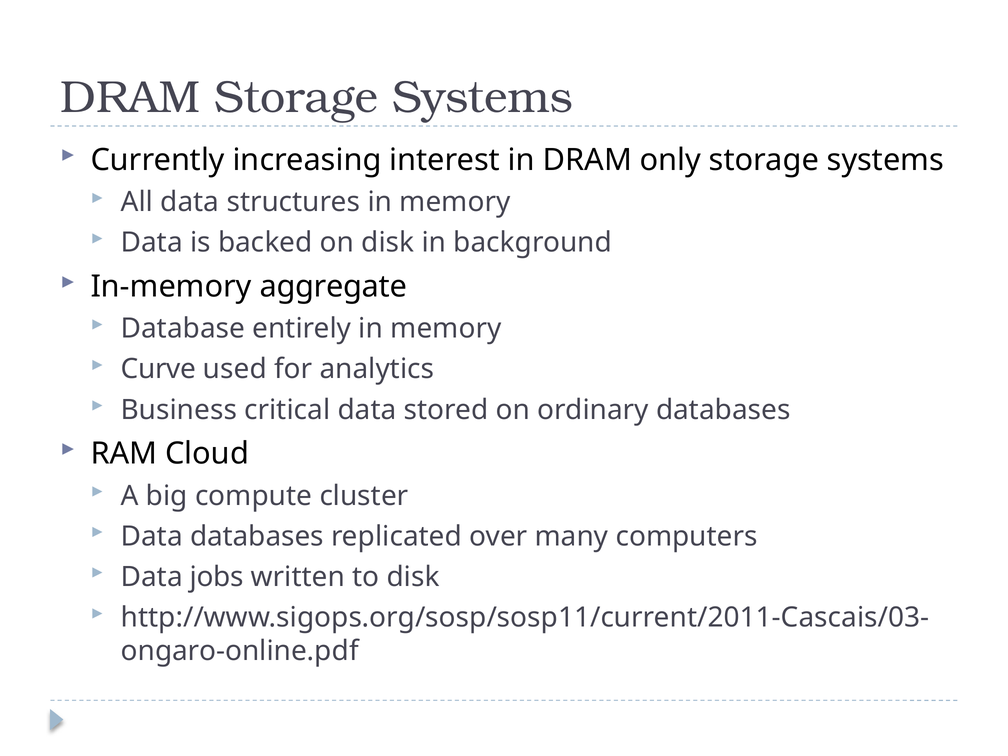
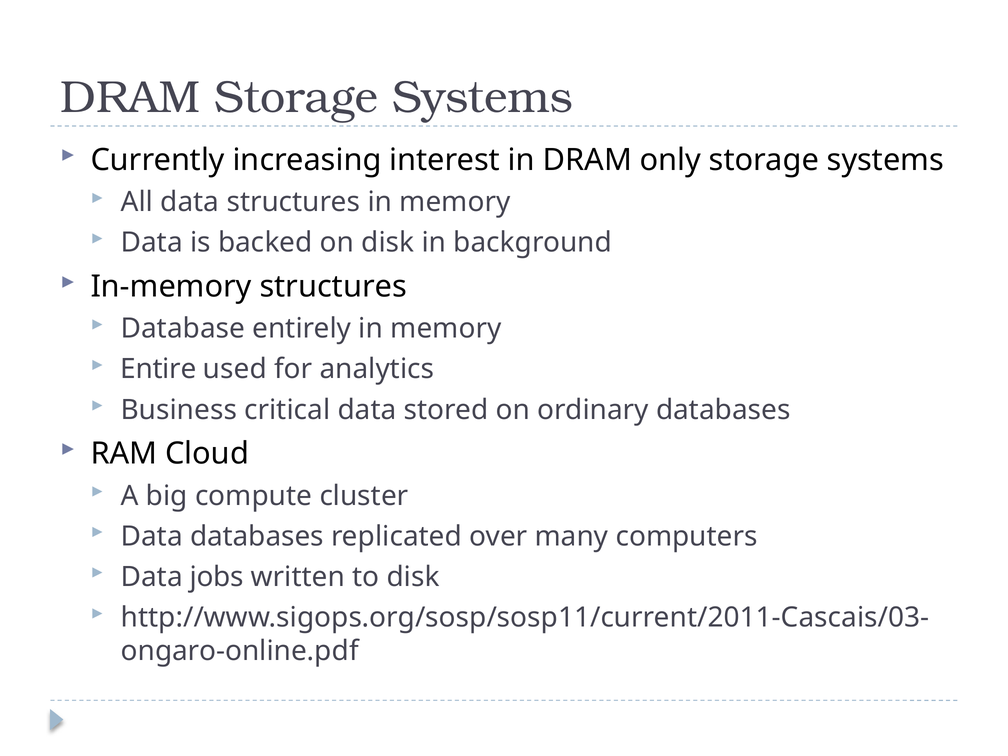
In-memory aggregate: aggregate -> structures (333, 287)
Curve: Curve -> Entire (158, 369)
